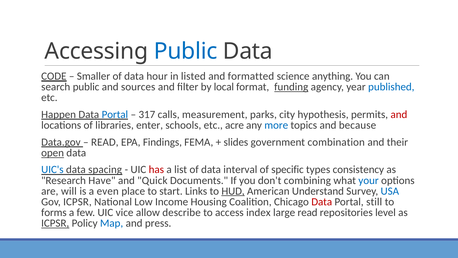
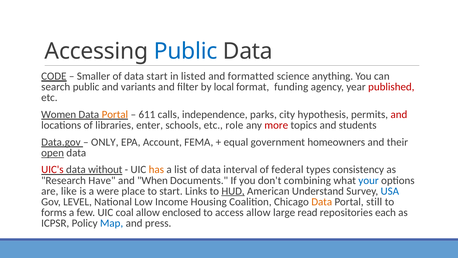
data hour: hour -> start (157, 76)
sources: sources -> variants (138, 87)
funding underline: present -> none (291, 87)
published colour: blue -> red (391, 87)
Happen: Happen -> Women (59, 114)
Portal colour: blue -> orange (115, 114)
317: 317 -> 611 (147, 114)
measurement: measurement -> independence (215, 114)
acre: acre -> role (234, 125)
more colour: blue -> red (276, 125)
because: because -> students (358, 125)
READ: READ -> ONLY (105, 142)
Findings: Findings -> Account (162, 142)
slides: slides -> equal (236, 142)
combination: combination -> homeowners (336, 142)
UIC's colour: blue -> red (52, 169)
spacing: spacing -> without (105, 169)
has colour: red -> orange (156, 169)
specific: specific -> federal (287, 169)
Quick: Quick -> When (153, 180)
will: will -> like (69, 191)
even: even -> were (108, 191)
Gov ICPSR: ICPSR -> LEVEL (78, 201)
Data colour: red -> orange (322, 201)
vice: vice -> coal (125, 212)
describe: describe -> enclosed (182, 212)
access index: index -> allow (258, 212)
level: level -> each (386, 212)
ICPSR underline: present -> none (55, 223)
